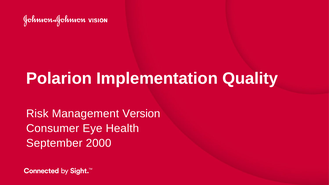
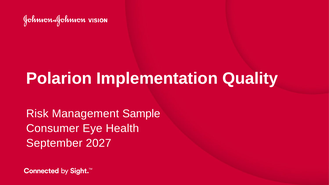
Version: Version -> Sample (141, 114)
2000: 2000 -> 2027 (99, 143)
